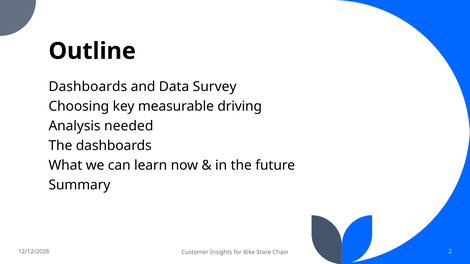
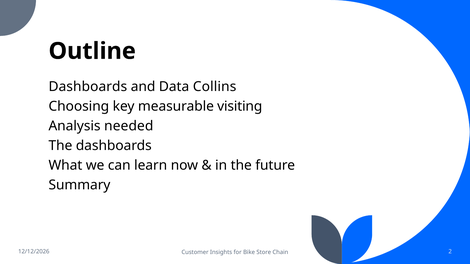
Survey: Survey -> Collins (215, 87)
driving: driving -> visiting (240, 107)
